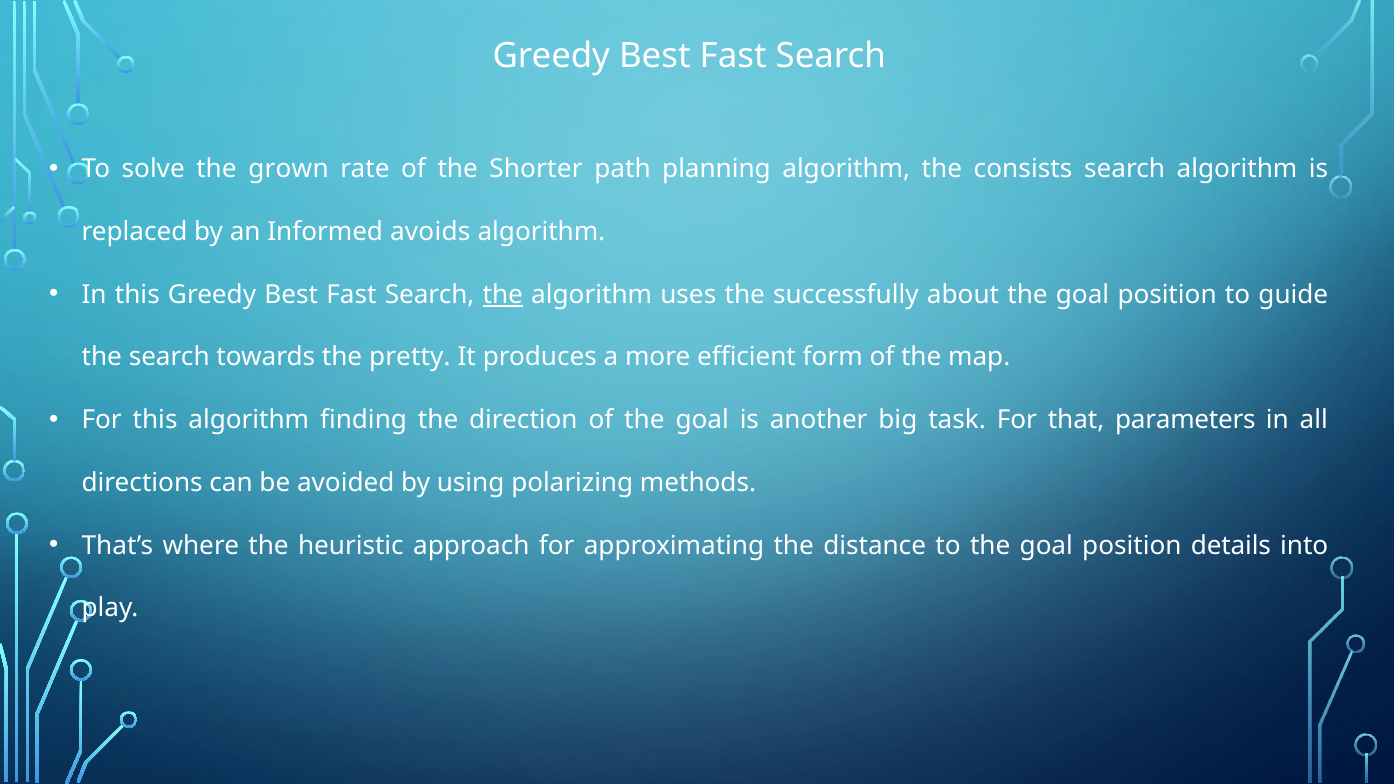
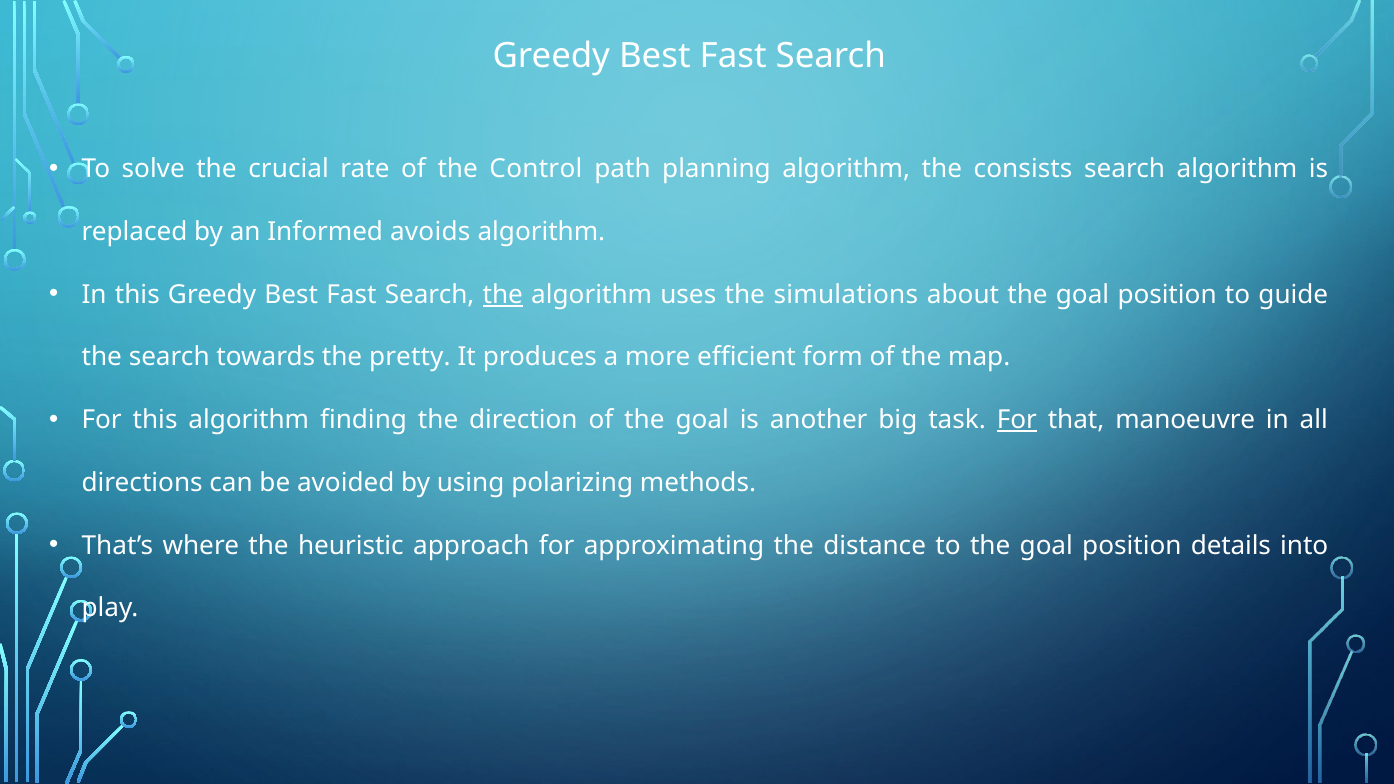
grown: grown -> crucial (289, 169)
Shorter: Shorter -> Control (536, 169)
successfully: successfully -> simulations (846, 295)
For underline: none -> present (1017, 420)
parameters: parameters -> manoeuvre (1185, 420)
